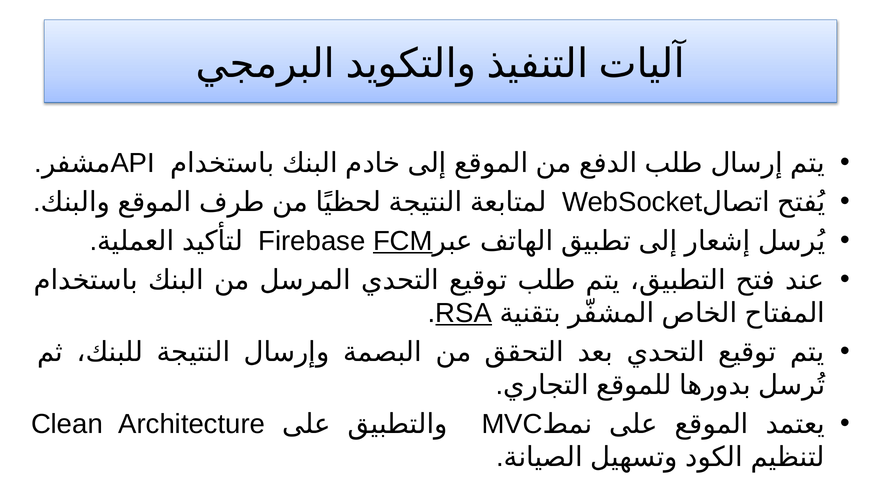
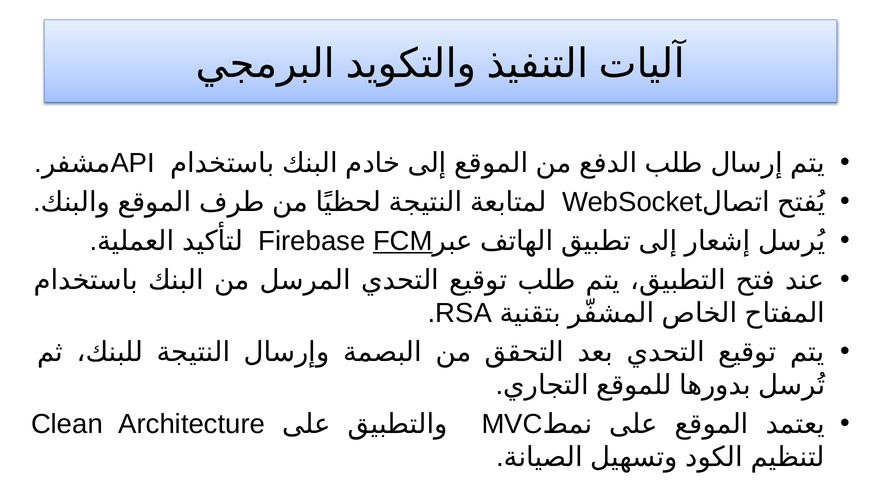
RSA underline: present -> none (464, 313)
